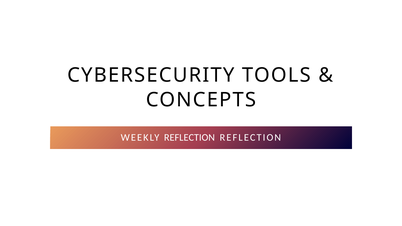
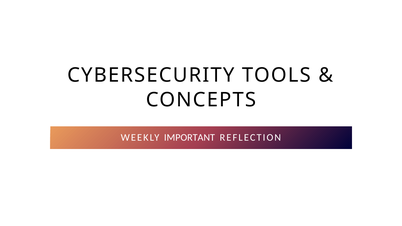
WEEKLY REFLECTION: REFLECTION -> IMPORTANT (189, 138)
